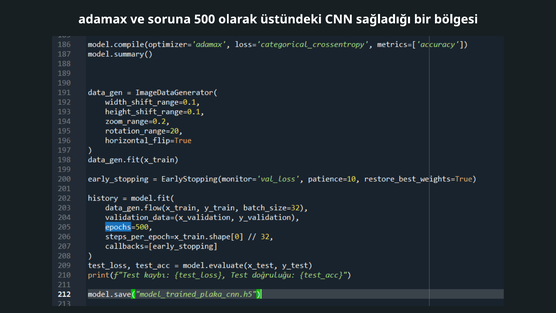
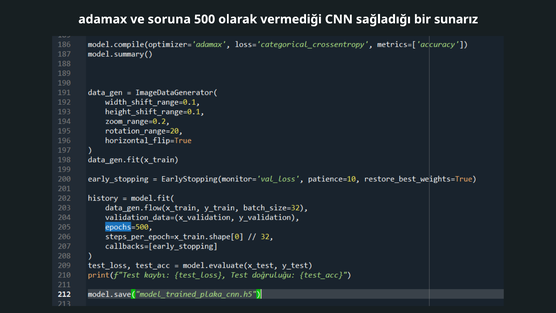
üstündeki: üstündeki -> vermediği (291, 19)
bölgesi: bölgesi -> sunarız (456, 19)
